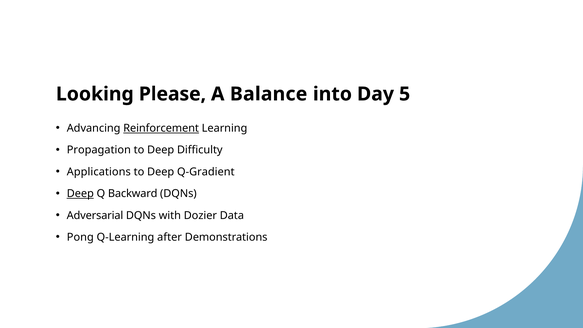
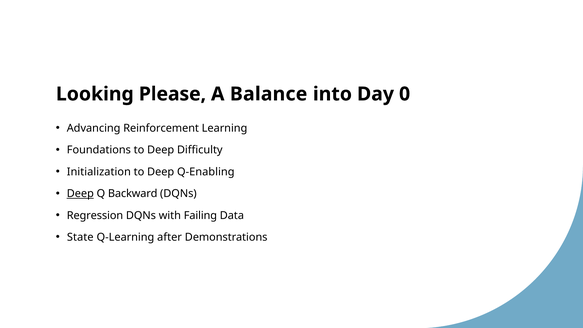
5: 5 -> 0 (405, 94)
Reinforcement underline: present -> none (161, 128)
Propagation: Propagation -> Foundations (99, 150)
Applications: Applications -> Initialization (99, 172)
Q-Gradient: Q-Gradient -> Q-Enabling (206, 172)
Adversarial: Adversarial -> Regression (95, 215)
Dozier: Dozier -> Failing (200, 215)
Pong: Pong -> State (80, 237)
